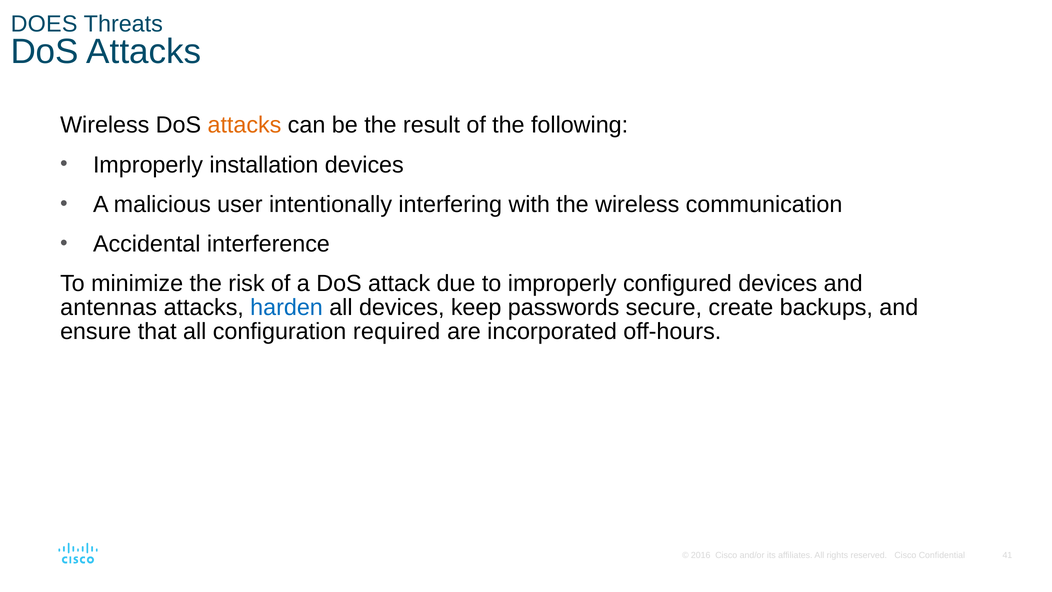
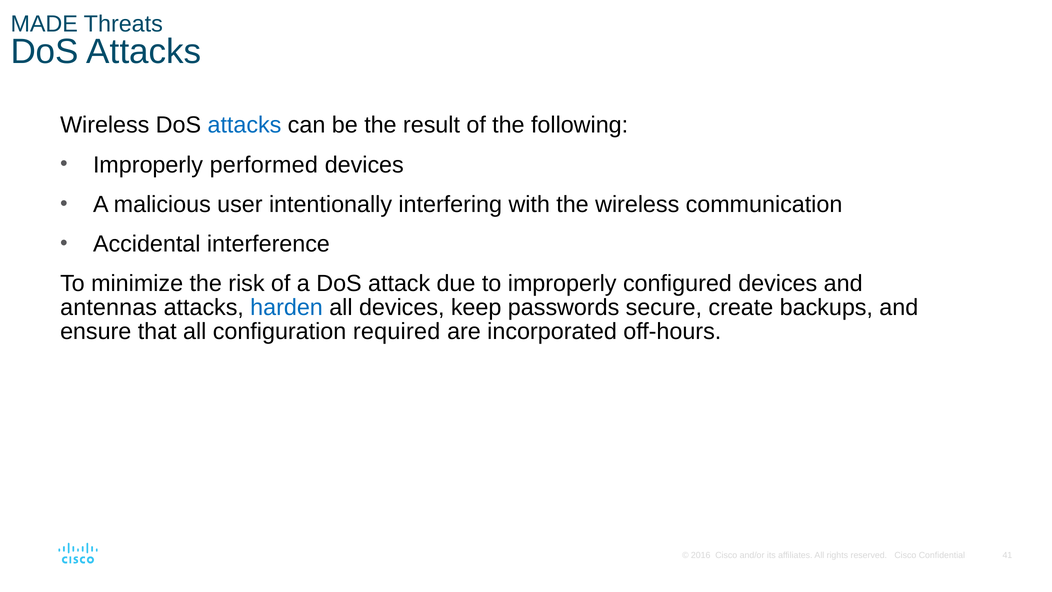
DOES: DOES -> MADE (44, 24)
attacks colour: orange -> blue (244, 125)
installation: installation -> performed (264, 165)
